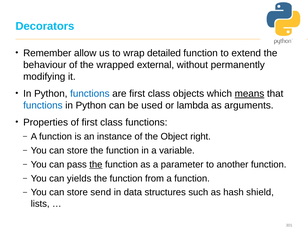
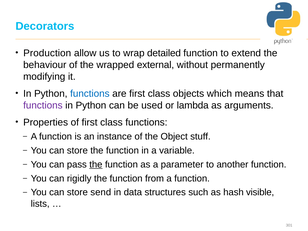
Remember: Remember -> Production (47, 53)
means underline: present -> none (249, 94)
functions colour: blue -> purple (43, 105)
right: right -> stuff (200, 137)
yields: yields -> rigidly (79, 178)
shield: shield -> visible (260, 192)
